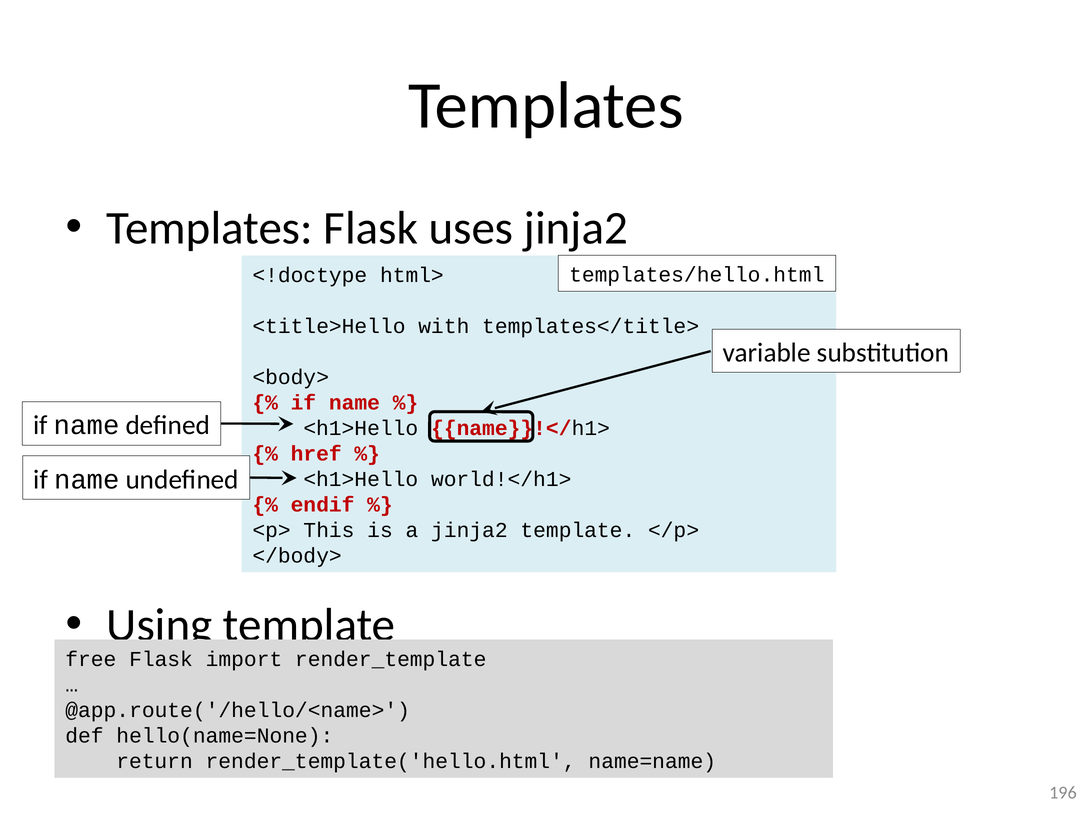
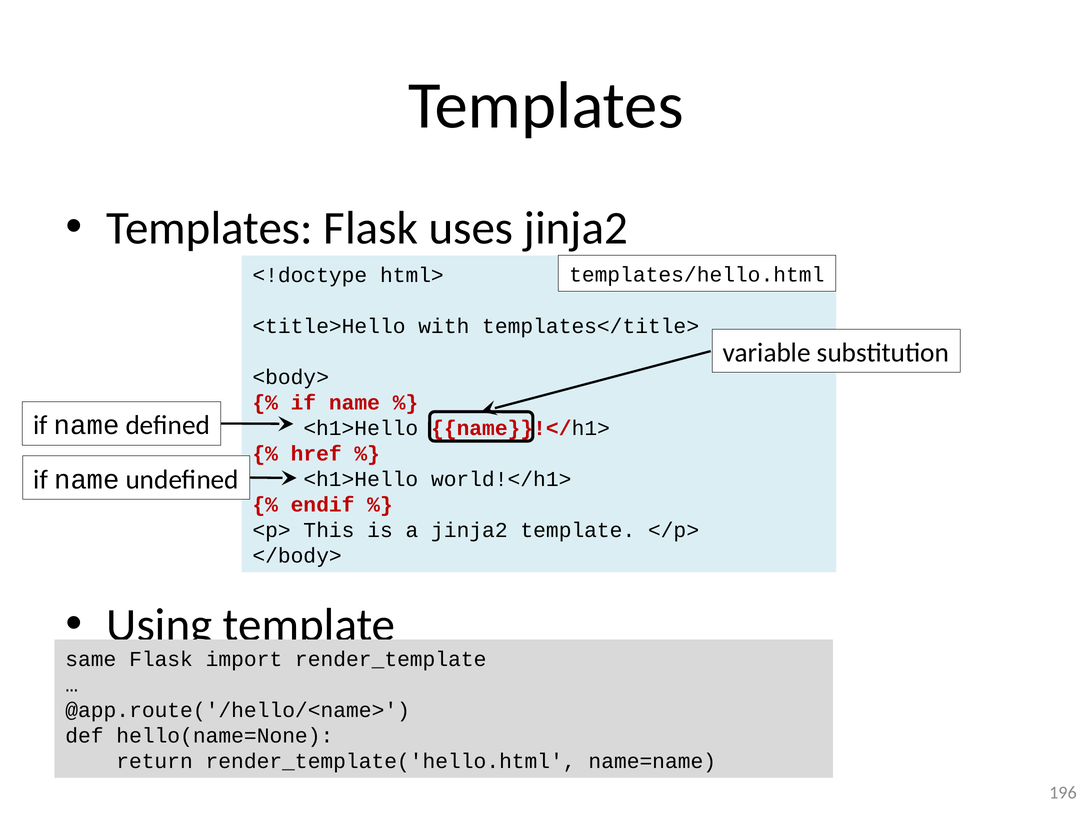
free: free -> same (91, 659)
